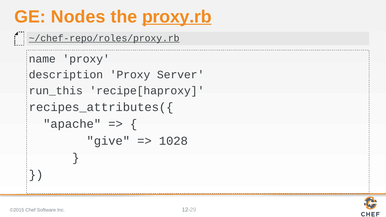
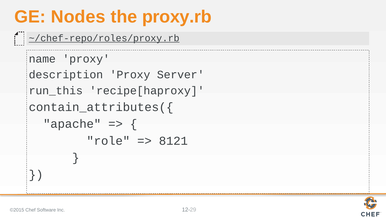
proxy.rb underline: present -> none (177, 17)
recipes_attributes({: recipes_attributes({ -> contain_attributes({ (101, 107)
give: give -> role (108, 141)
1028: 1028 -> 8121 (173, 141)
